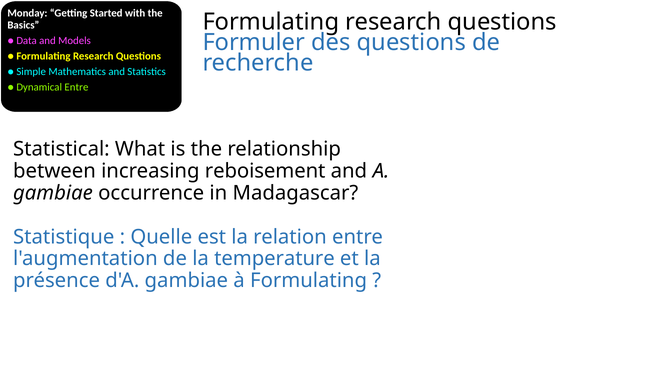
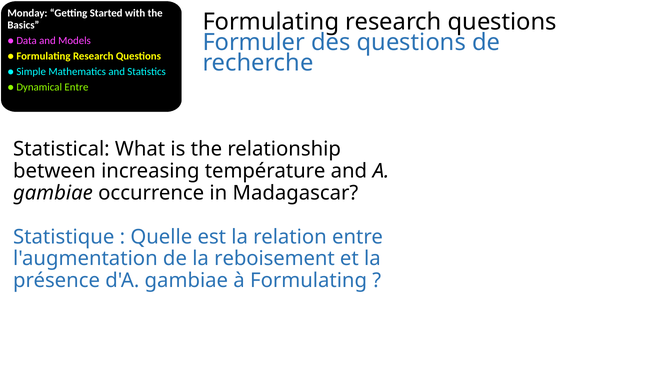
reboisement: reboisement -> température (265, 171)
temperature: temperature -> reboisement (275, 259)
